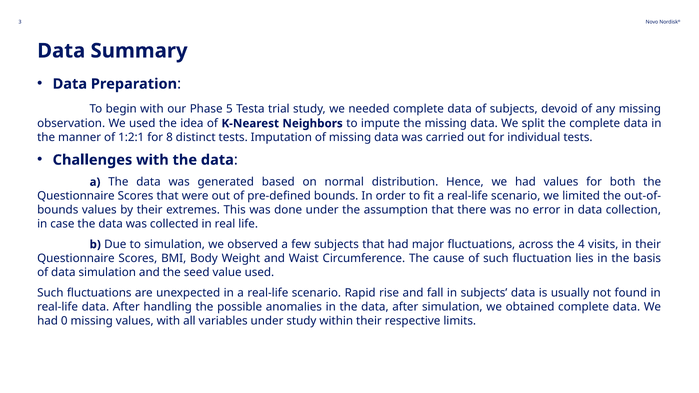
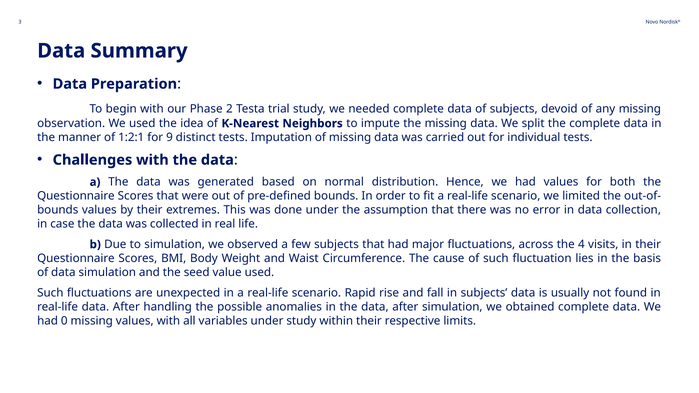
5: 5 -> 2 (229, 109)
8: 8 -> 9 (169, 137)
